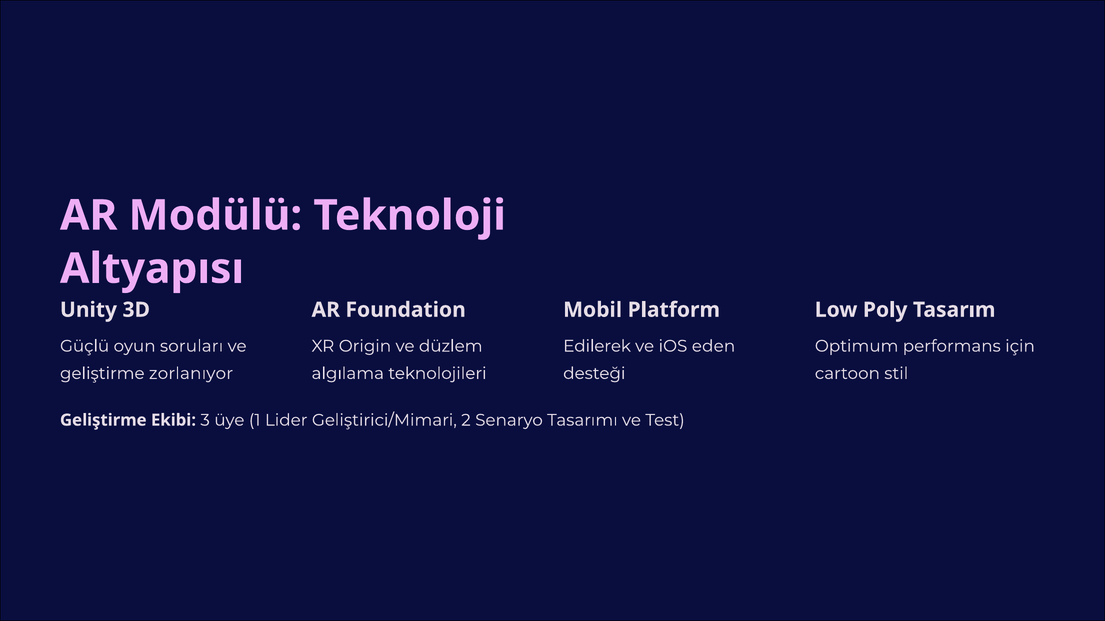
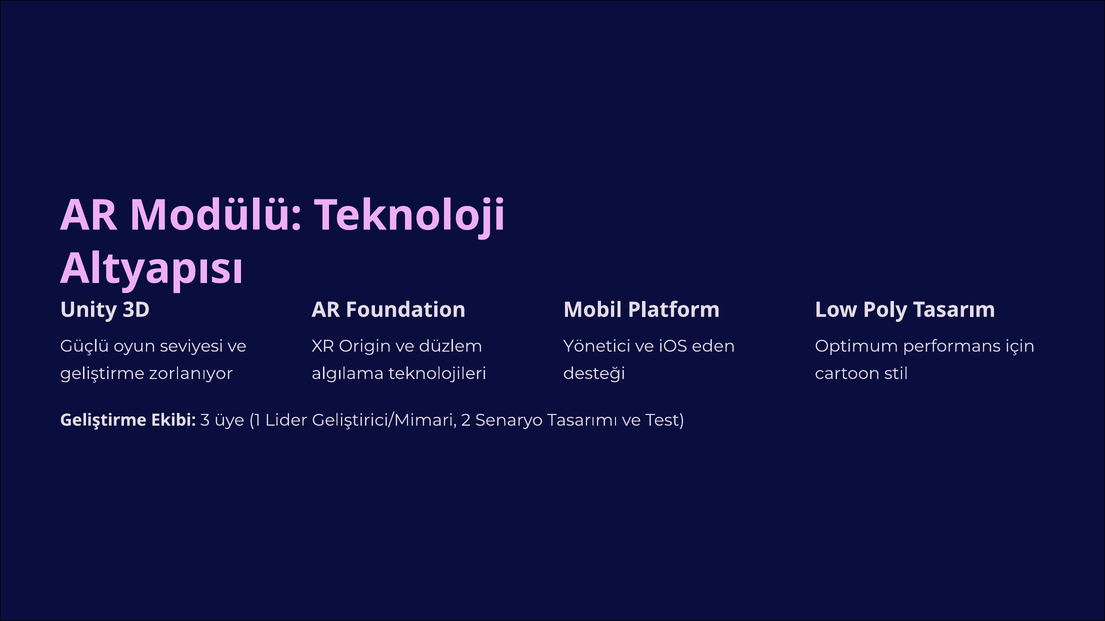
soruları: soruları -> seviyesi (192, 346)
Edilerek: Edilerek -> Yönetici (597, 346)
